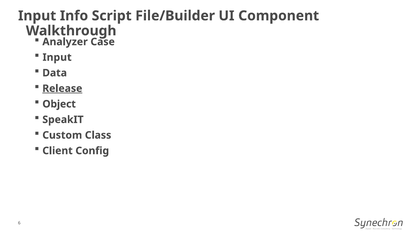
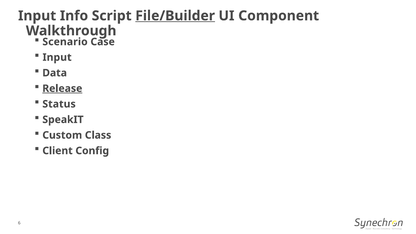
File/Builder underline: none -> present (175, 16)
Analyzer: Analyzer -> Scenario (65, 42)
Object: Object -> Status (59, 104)
